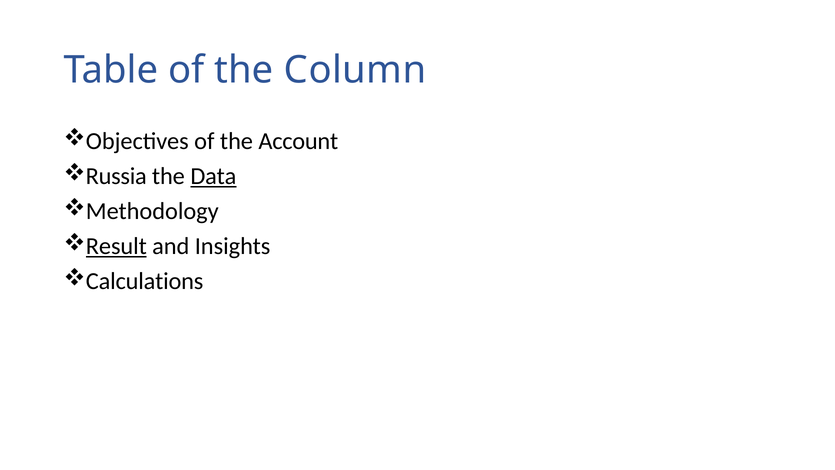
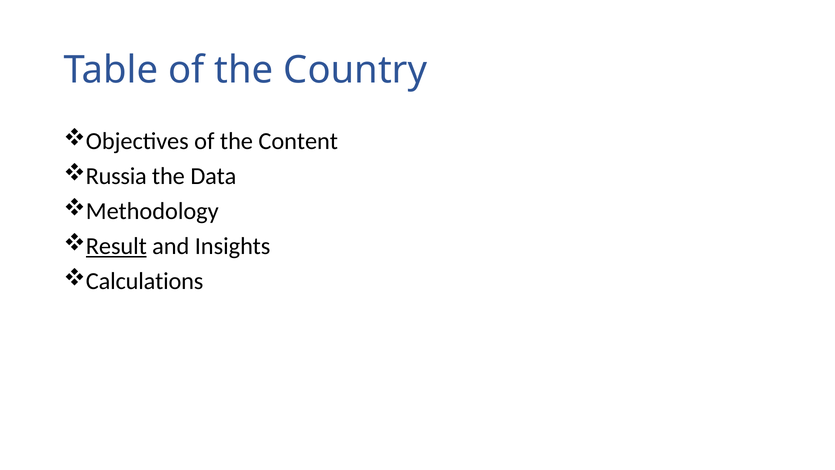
Column: Column -> Country (355, 70)
Account: Account -> Content (298, 141)
Data underline: present -> none (213, 176)
